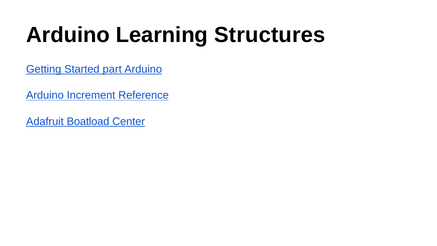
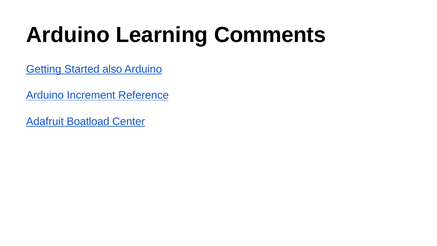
Structures: Structures -> Comments (270, 35)
part: part -> also (112, 69)
